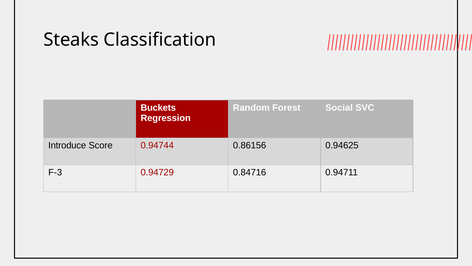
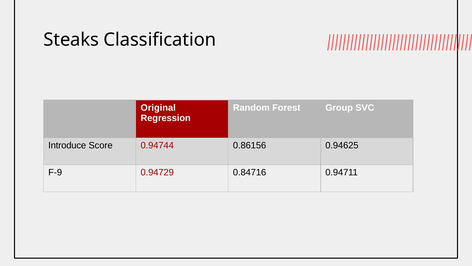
Buckets: Buckets -> Original (158, 107)
Social: Social -> Group (339, 107)
F-3: F-3 -> F-9 (55, 172)
